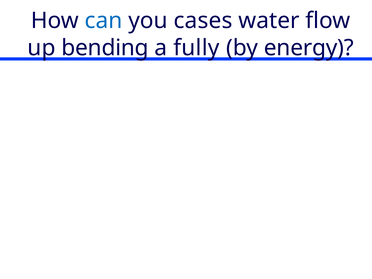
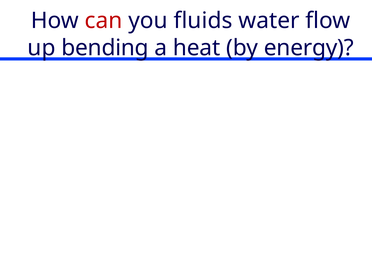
can colour: blue -> red (104, 21)
cases: cases -> fluids (203, 21)
fully: fully -> heat (197, 48)
